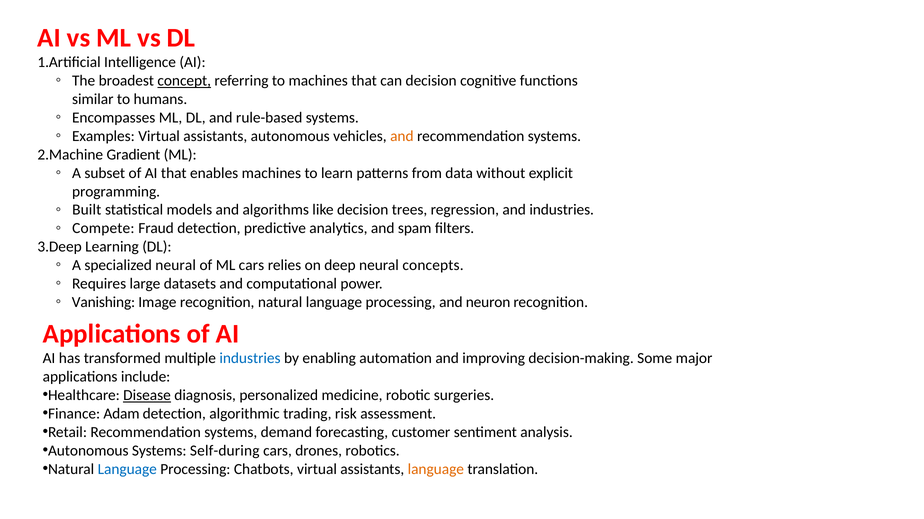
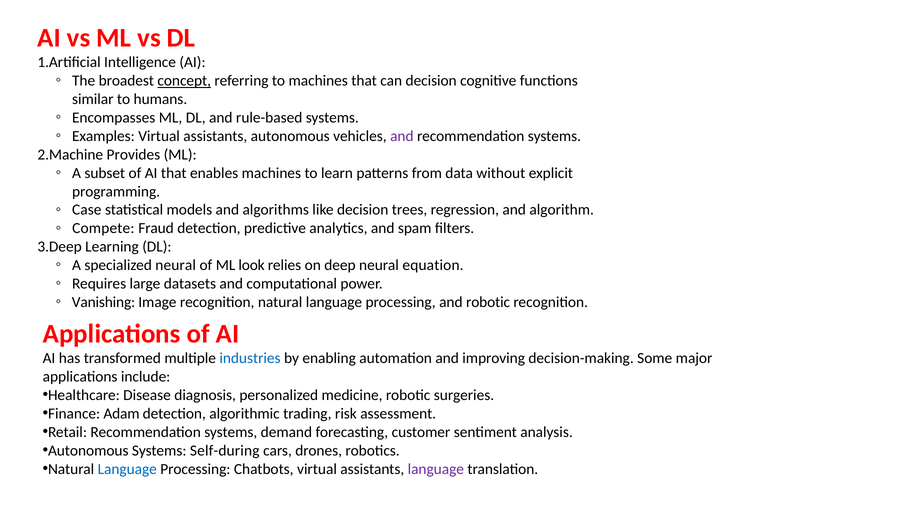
and colour: orange -> purple (402, 136)
Gradient: Gradient -> Provides (133, 155)
Built: Built -> Case (87, 210)
and industries: industries -> algorithm (562, 210)
ML cars: cars -> look (252, 266)
concepts: concepts -> equation (433, 266)
and neuron: neuron -> robotic (488, 303)
Disease underline: present -> none (147, 396)
language colour: orange -> purple (436, 470)
